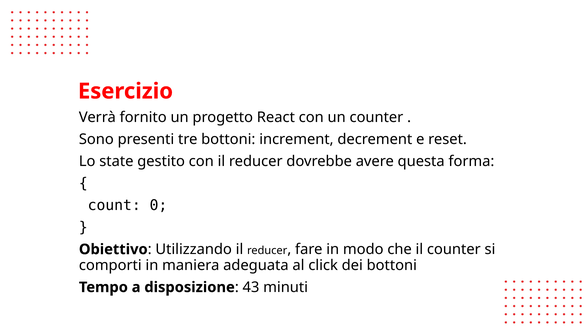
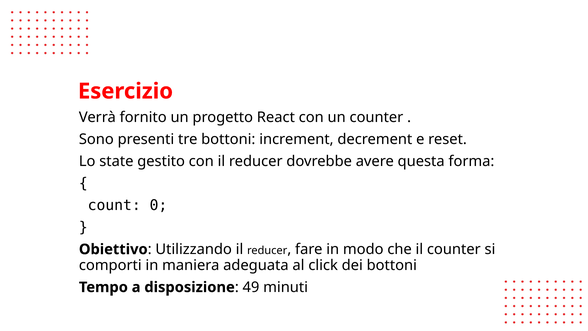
43: 43 -> 49 (251, 287)
